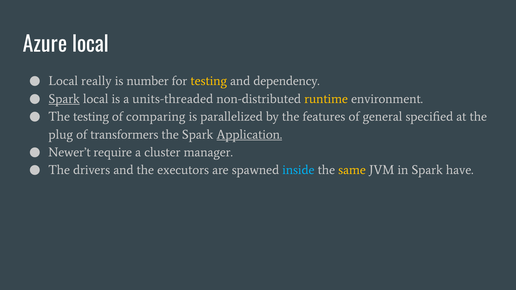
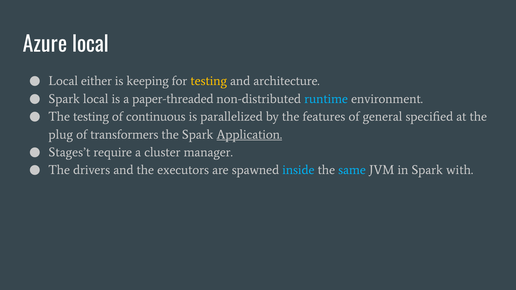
really: really -> either (96, 81)
number: number -> keeping (148, 81)
dependency: dependency -> architecture (286, 81)
Spark underline: present -> none (64, 99)
units-threaded: units-threaded -> paper-threaded (173, 99)
runtime colour: yellow -> light blue (326, 99)
comparing: comparing -> continuous (156, 117)
Newer’t: Newer’t -> Stages’t (69, 152)
same colour: yellow -> light blue (352, 170)
have: have -> with (460, 170)
